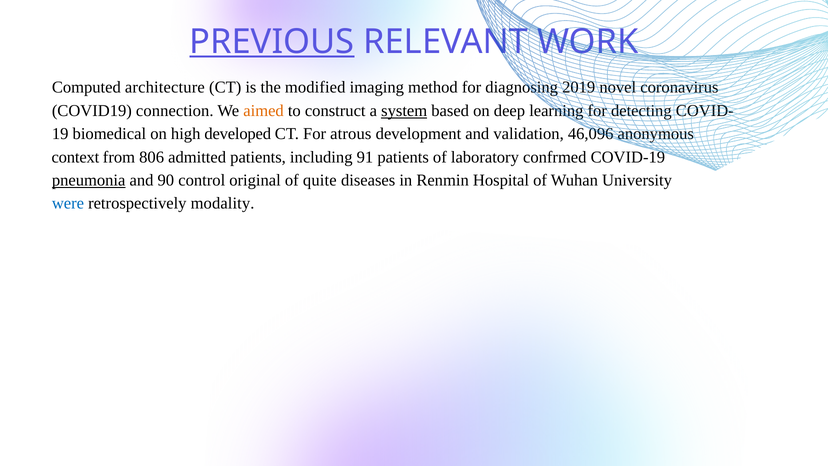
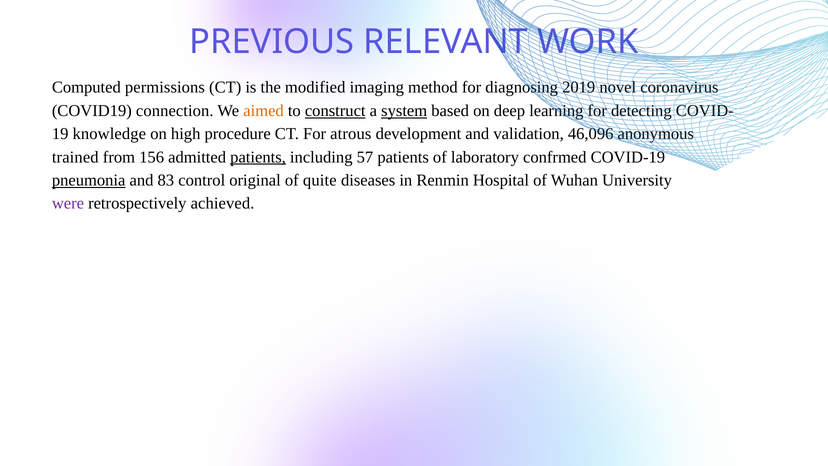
PREVIOUS underline: present -> none (272, 42)
architecture: architecture -> permissions (165, 87)
construct underline: none -> present (335, 111)
biomedical: biomedical -> knowledge (109, 134)
developed: developed -> procedure (238, 134)
context: context -> trained (75, 157)
806: 806 -> 156 (152, 157)
patients underline: none -> present (258, 157)
91: 91 -> 57 (365, 157)
90: 90 -> 83 (166, 180)
were colour: blue -> purple (68, 203)
modality: modality -> achieved (223, 203)
